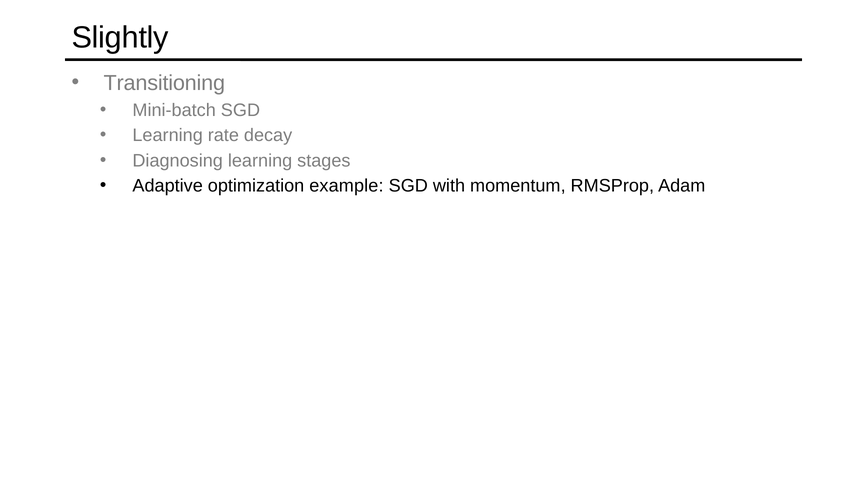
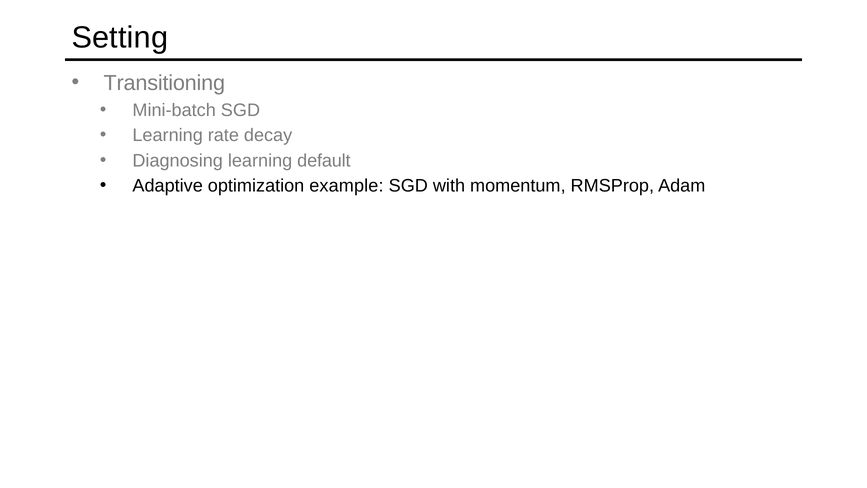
Slightly: Slightly -> Setting (120, 37)
stages: stages -> default (324, 161)
